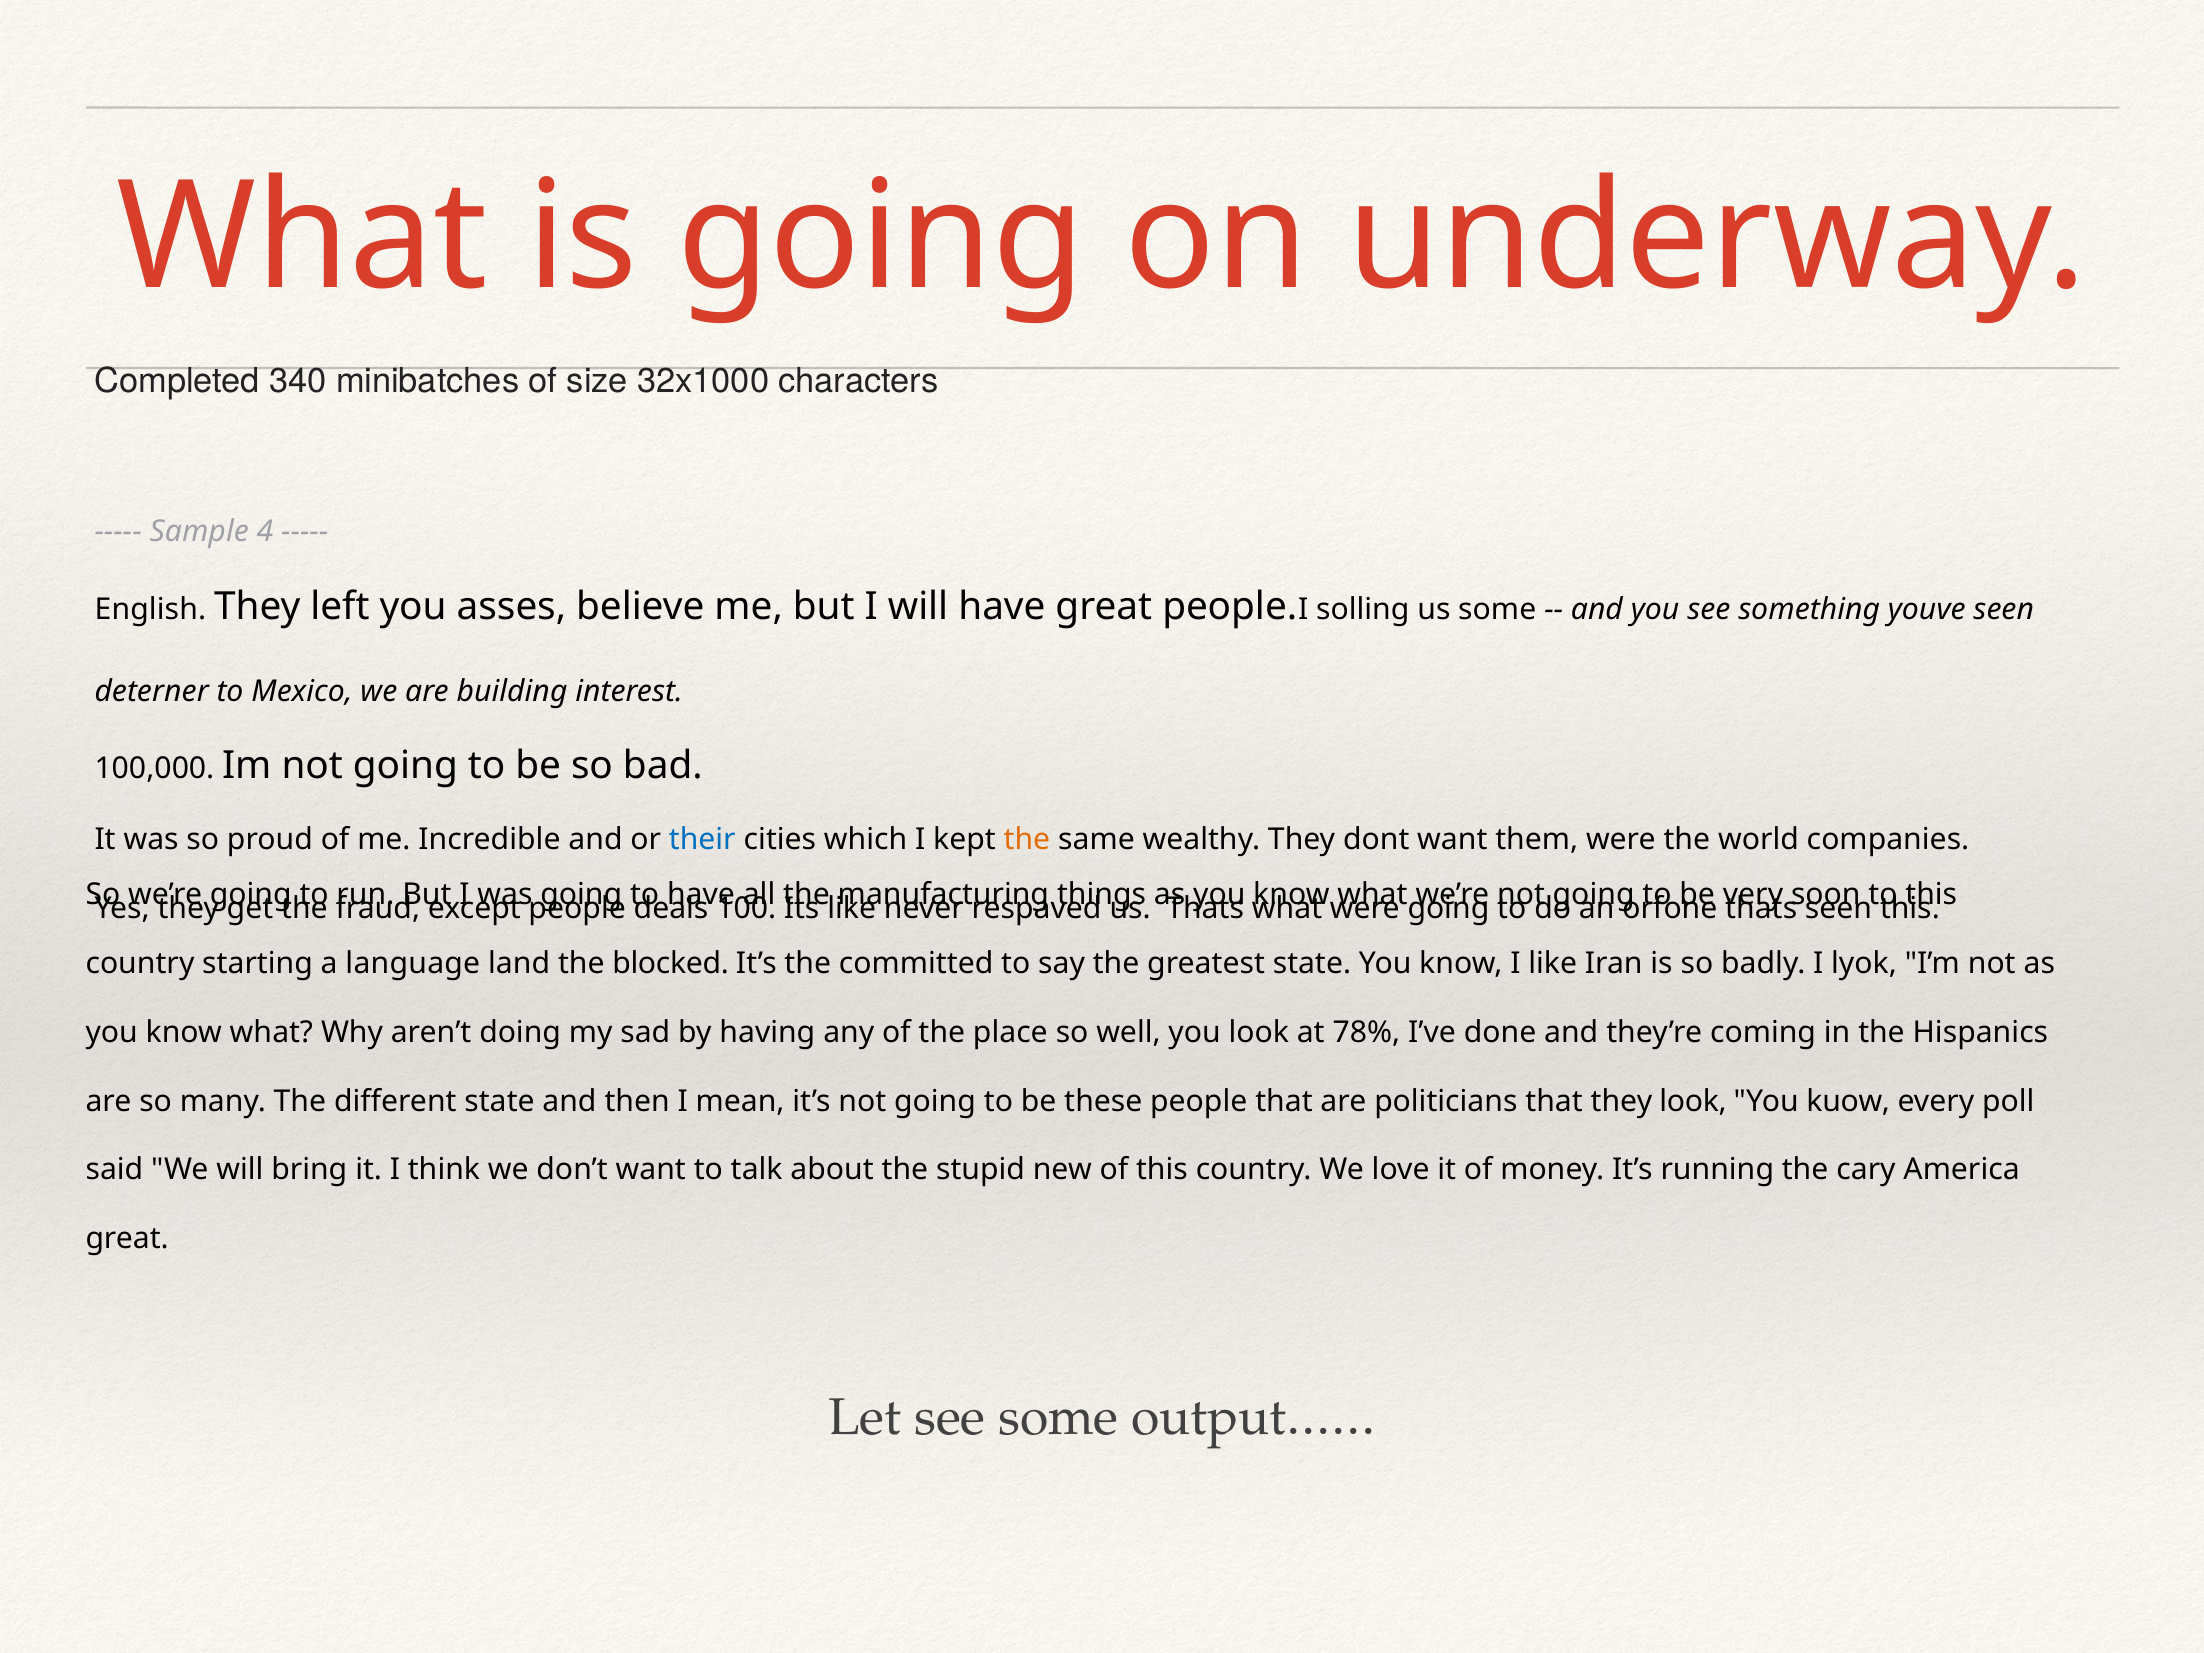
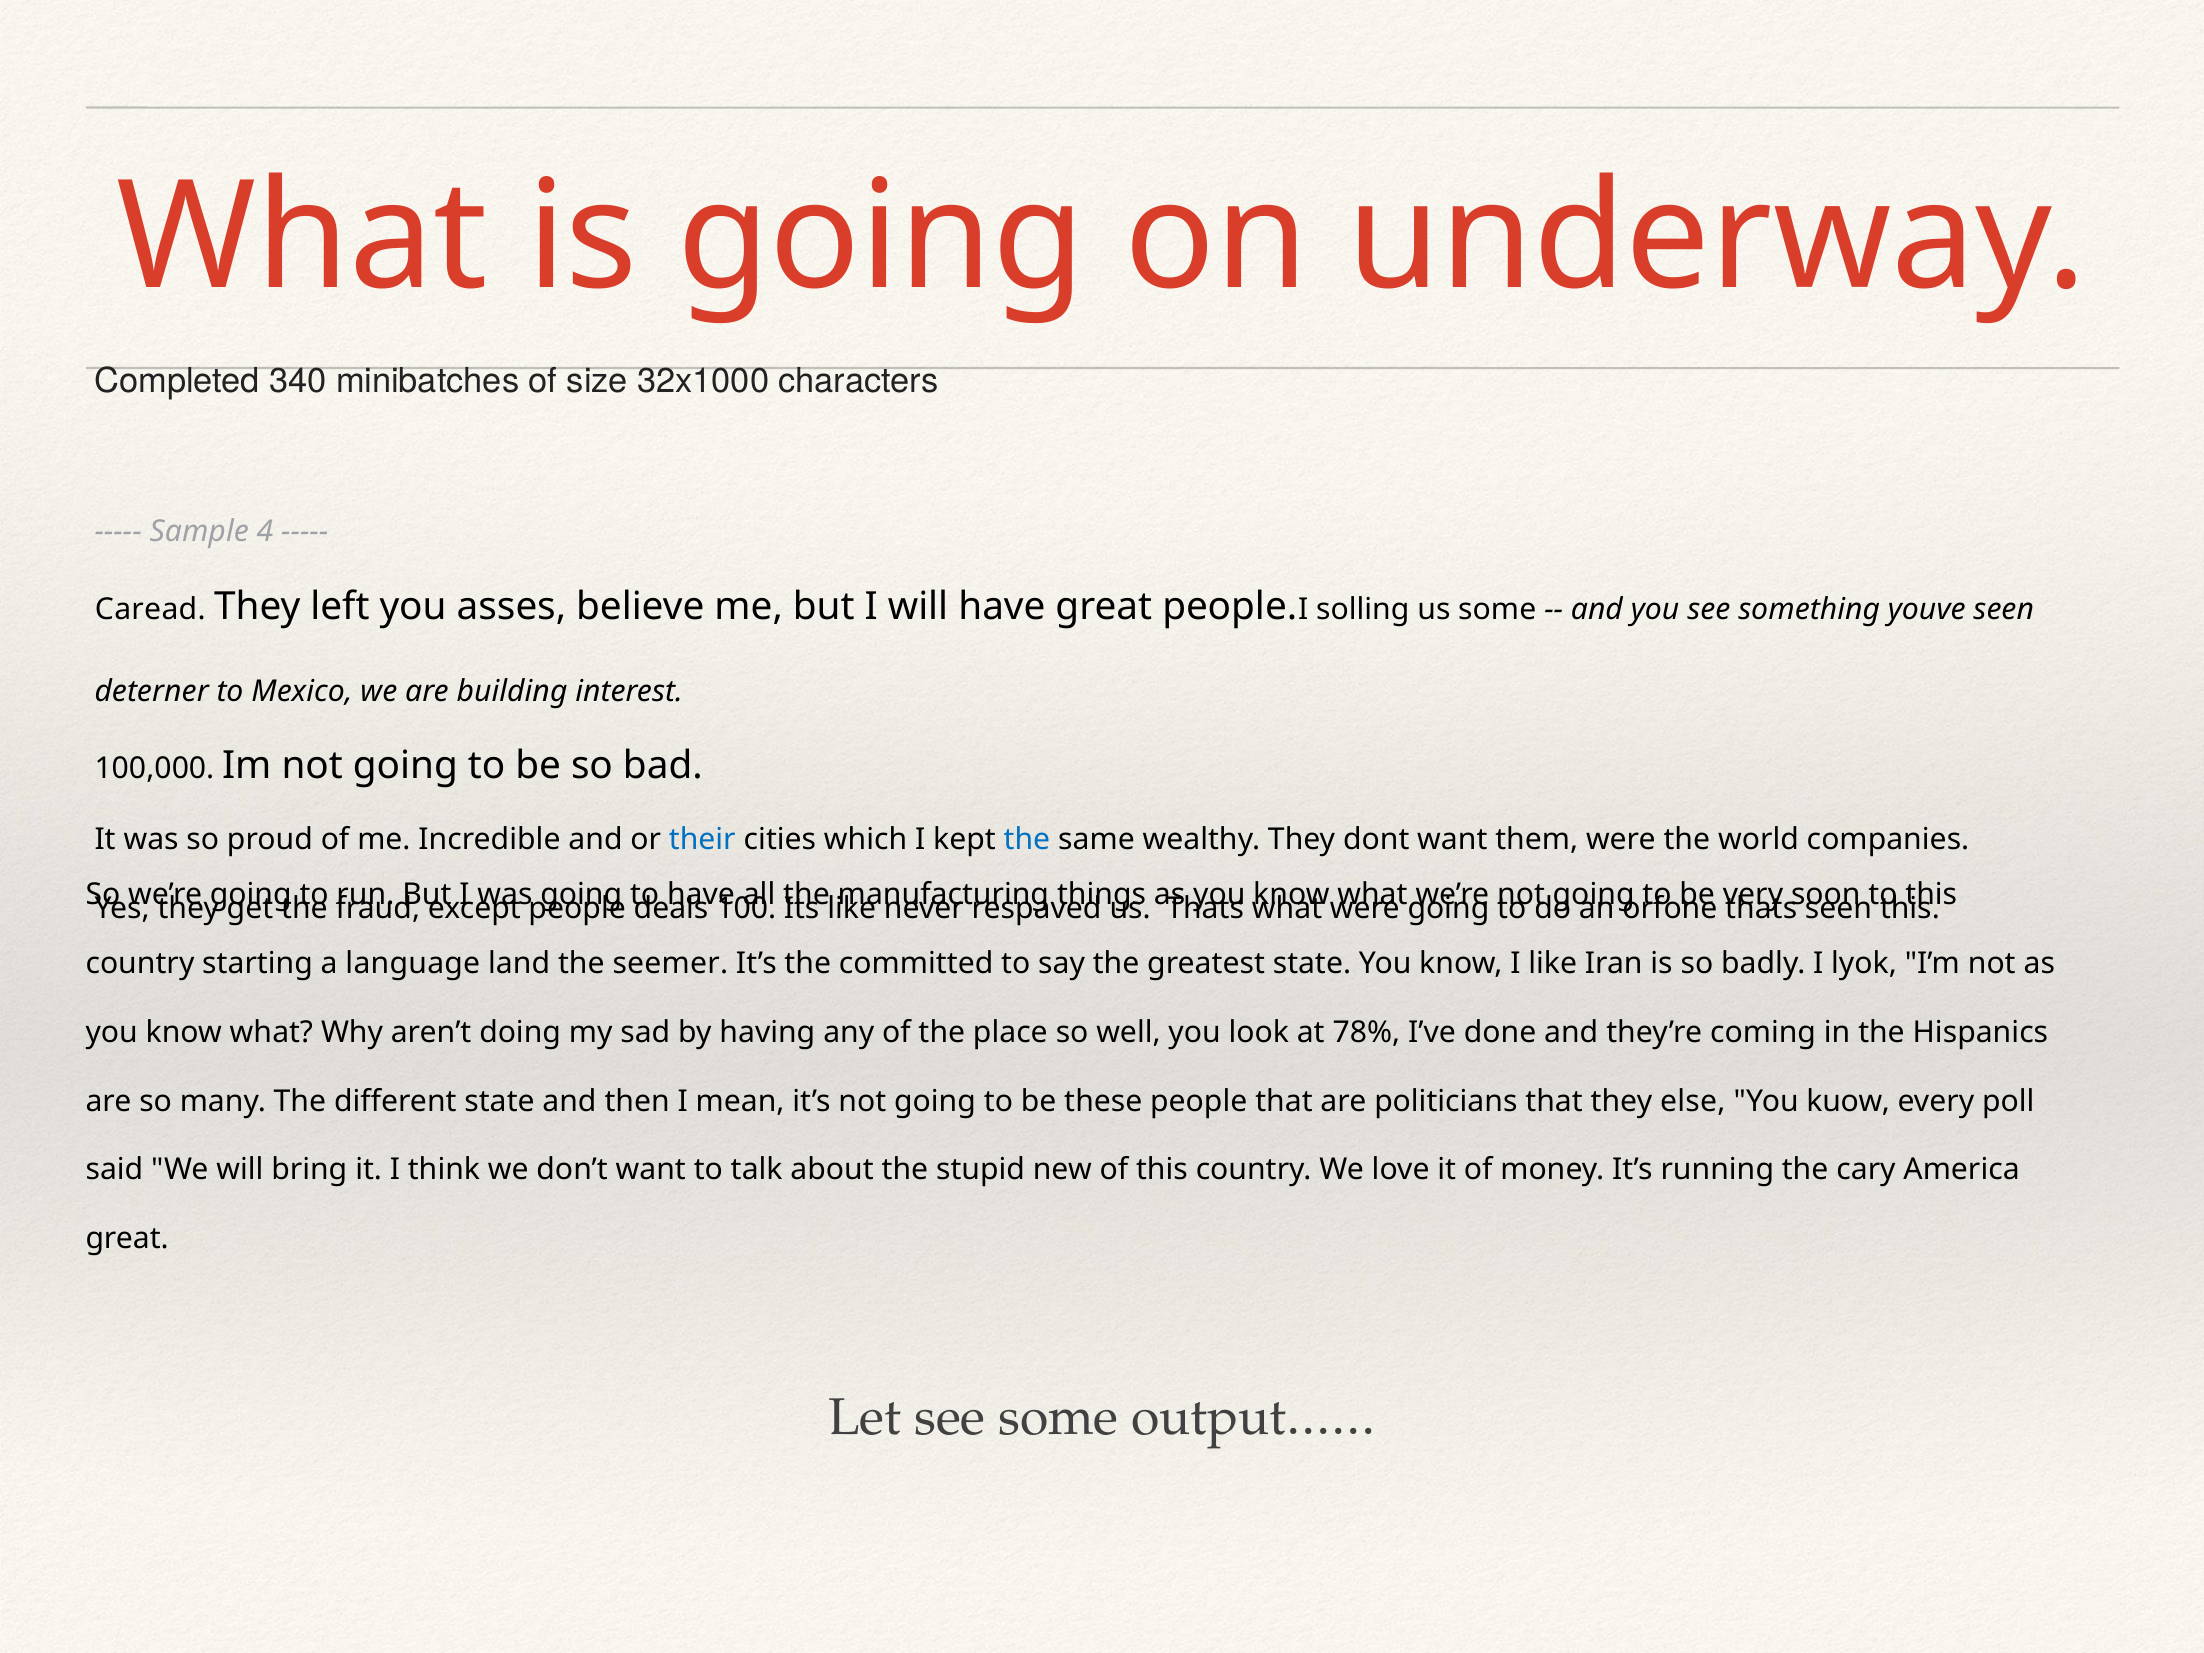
English: English -> Caread (150, 610)
the colour: orange -> blue (1027, 840)
blocked: blocked -> seemer (670, 963)
they look: look -> else (1693, 1101)
